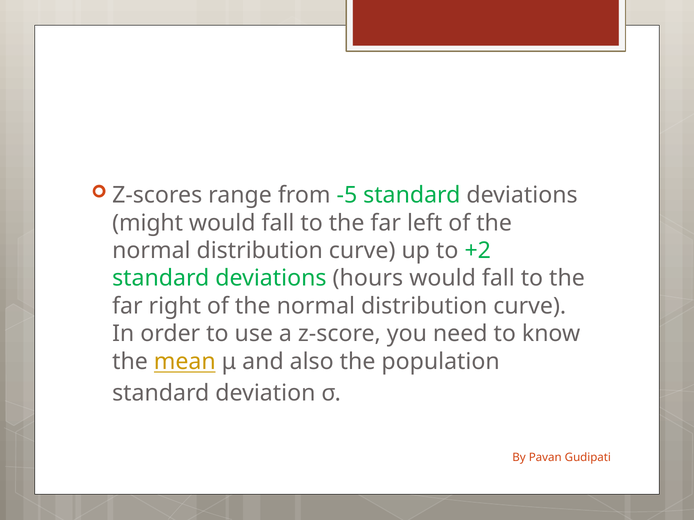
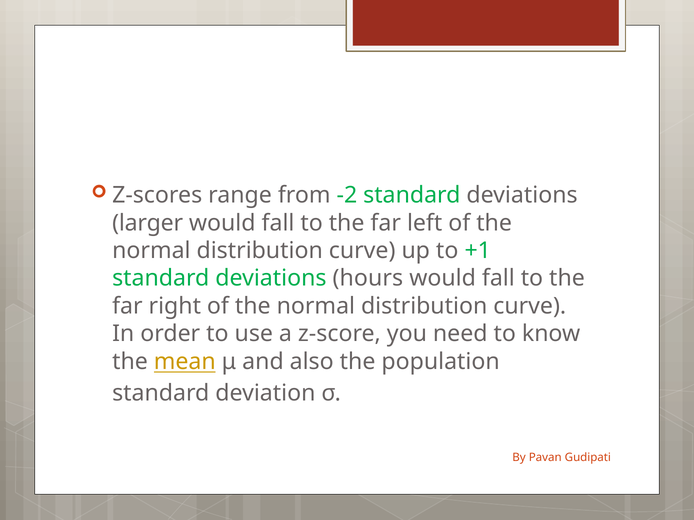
-5: -5 -> -2 (347, 195)
might: might -> larger (148, 223)
+2: +2 -> +1 (478, 251)
